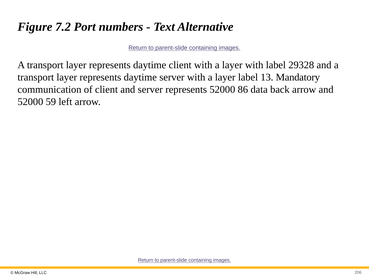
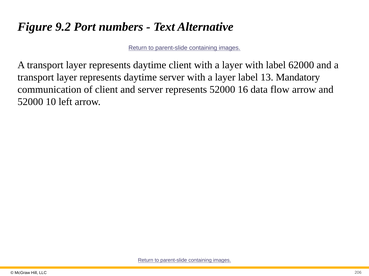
7.2: 7.2 -> 9.2 (63, 27)
29328: 29328 -> 62000 (301, 65)
86: 86 -> 16 (243, 90)
back: back -> flow (280, 90)
59: 59 -> 10 (51, 102)
